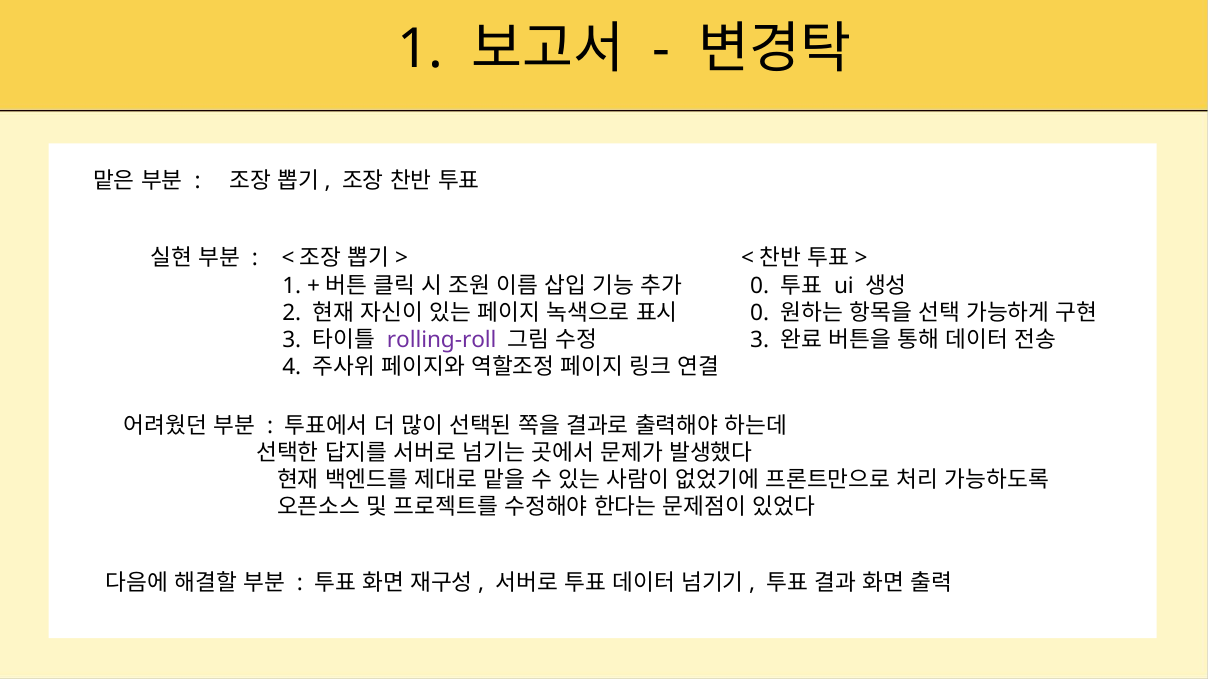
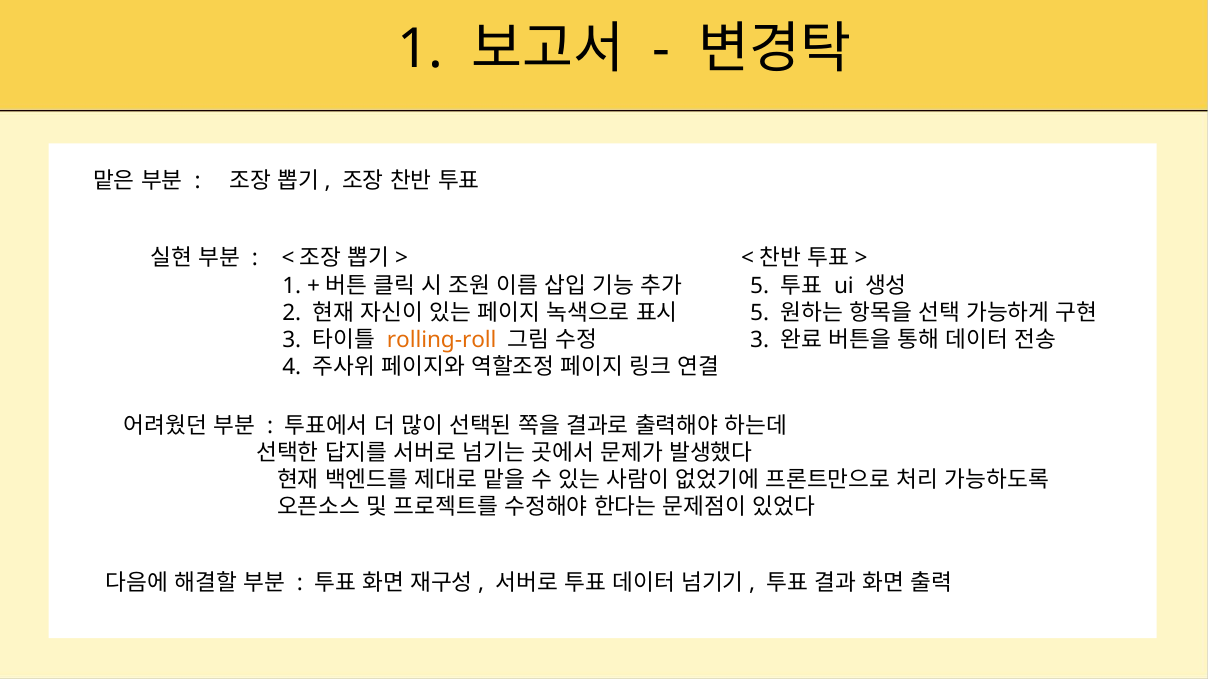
0: 0 -> 5 (760, 286)
0: 0 -> 5 (760, 313)
rolling-roll colour: purple -> orange (442, 340)
